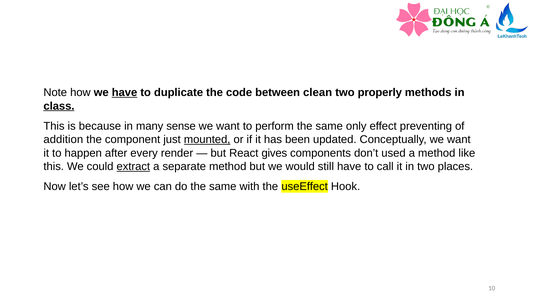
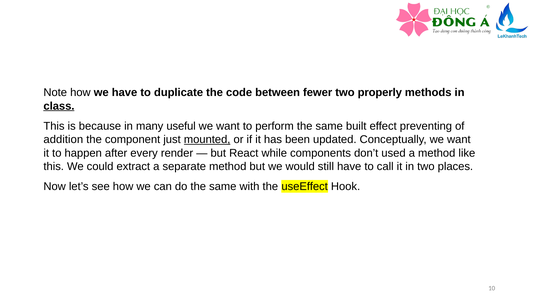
have underline: present -> none (125, 92)
clean: clean -> fewer (318, 92)
sense: sense -> useful (181, 126)
only: only -> built (356, 126)
gives: gives -> while (274, 153)
extract underline: present -> none (133, 166)
